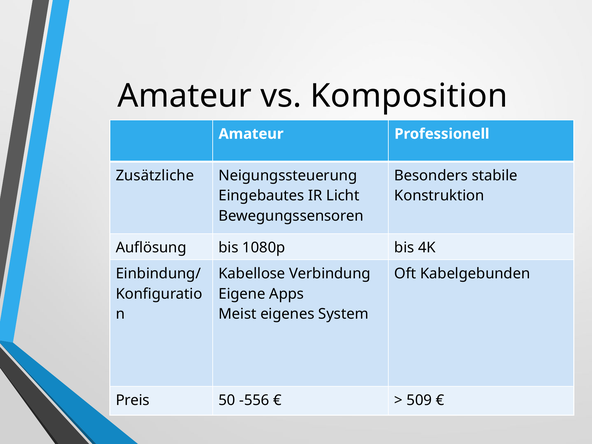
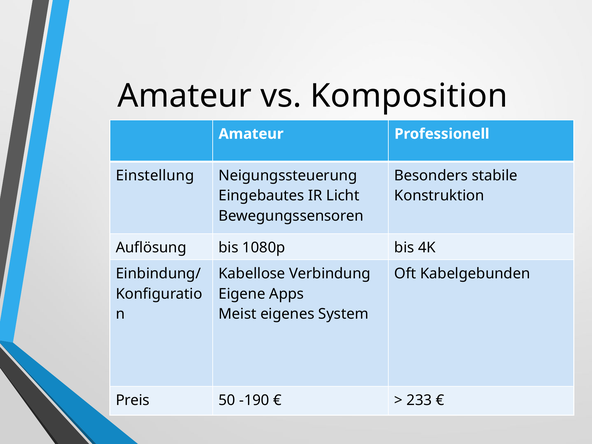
Zusätzliche: Zusätzliche -> Einstellung (155, 176)
-556: -556 -> -190 (254, 400)
509: 509 -> 233 (419, 400)
